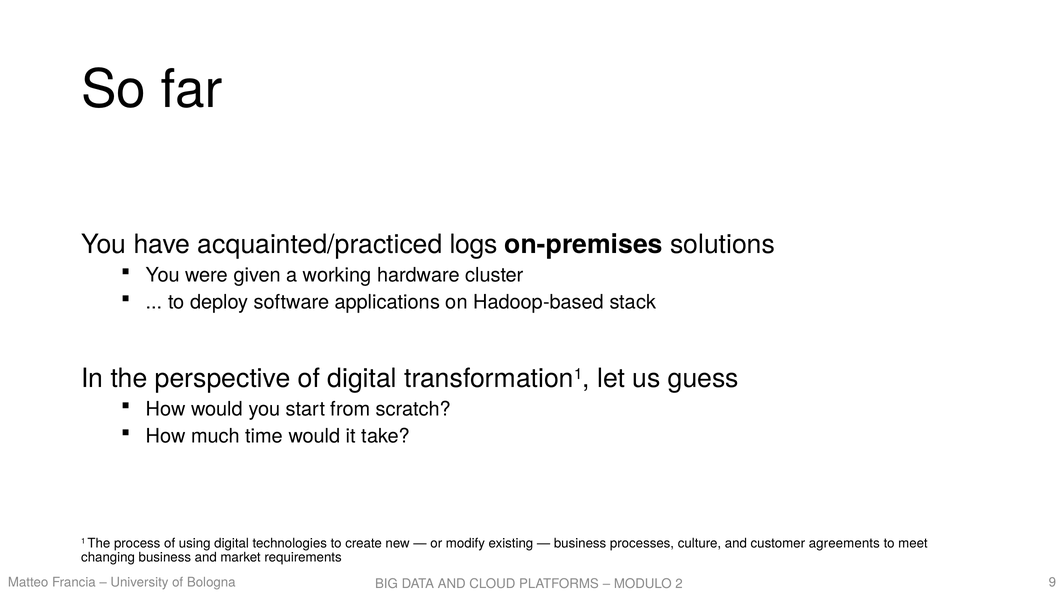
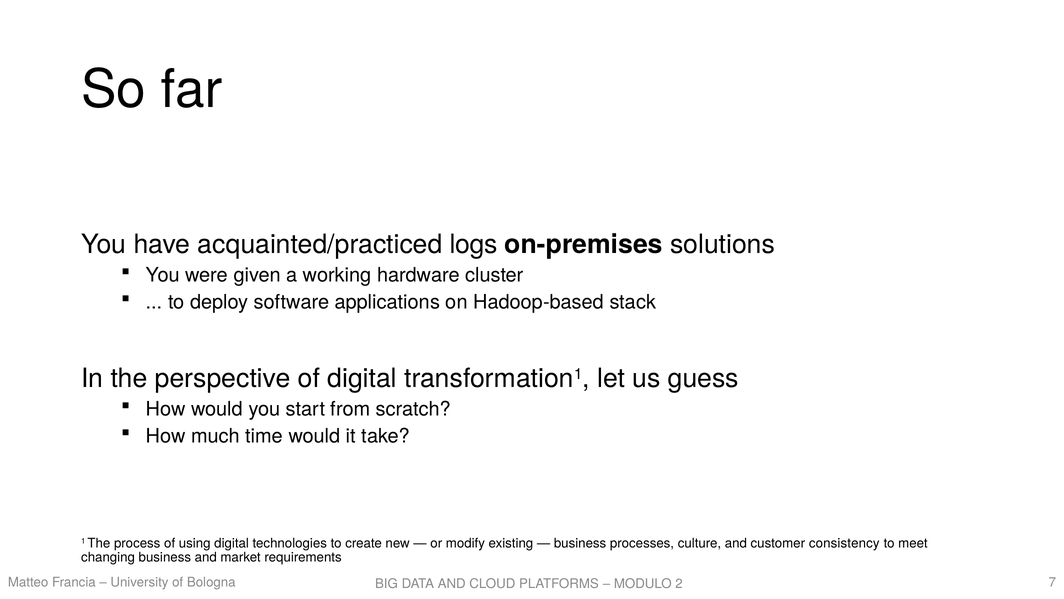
agreements: agreements -> consistency (844, 543)
9: 9 -> 7 (1052, 582)
